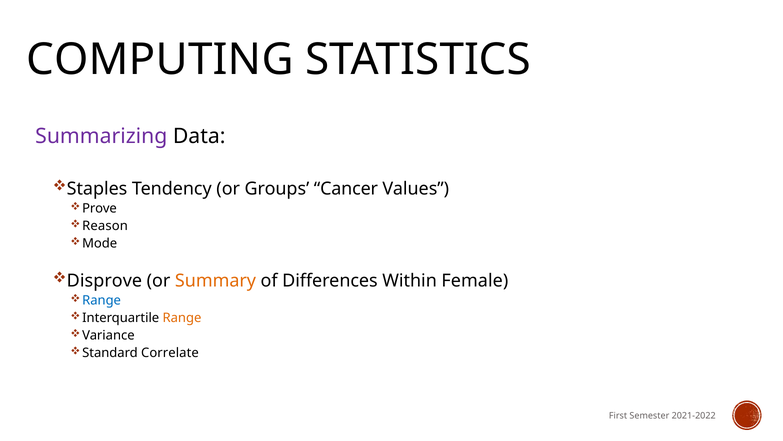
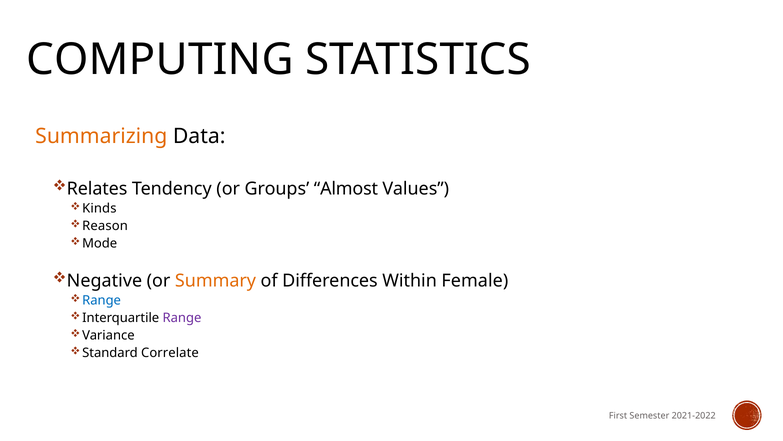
Summarizing colour: purple -> orange (101, 136)
Staples: Staples -> Relates (97, 188)
Cancer: Cancer -> Almost (346, 188)
Prove: Prove -> Kinds (99, 208)
Disprove: Disprove -> Negative (104, 280)
Range colour: orange -> purple (182, 318)
